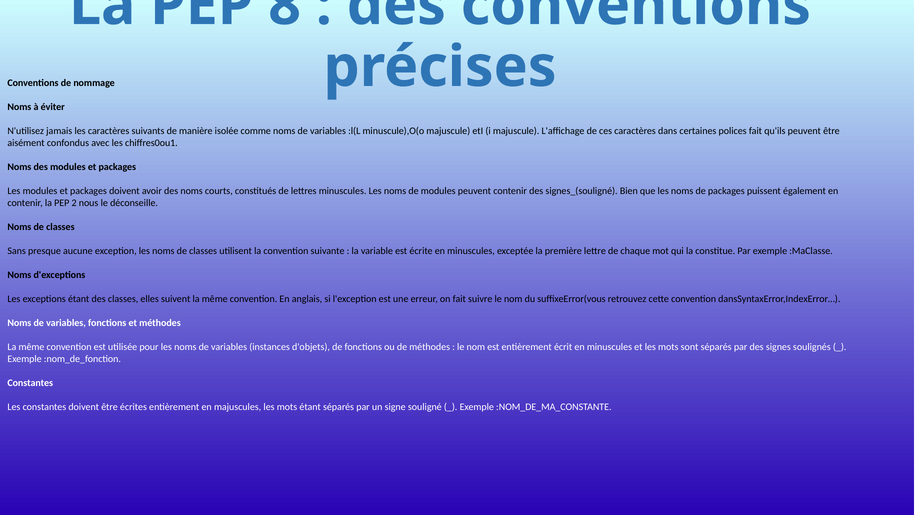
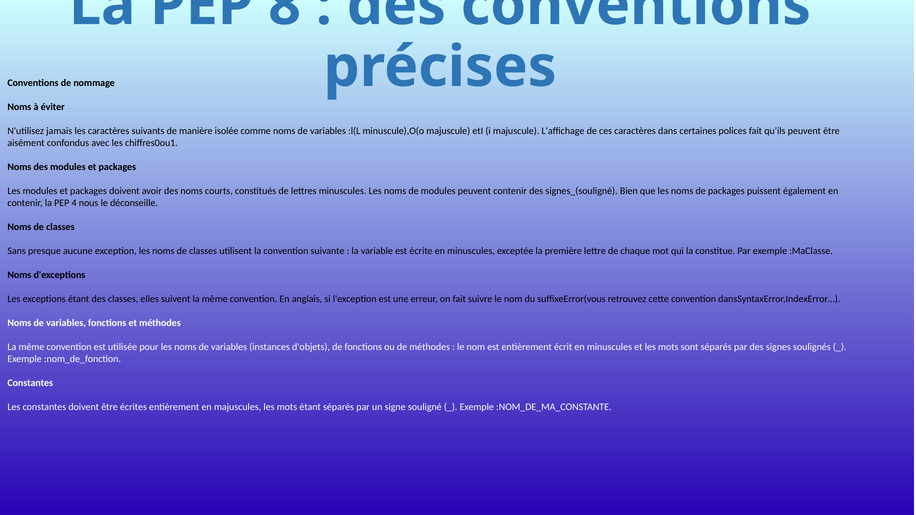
2: 2 -> 4 (74, 203)
